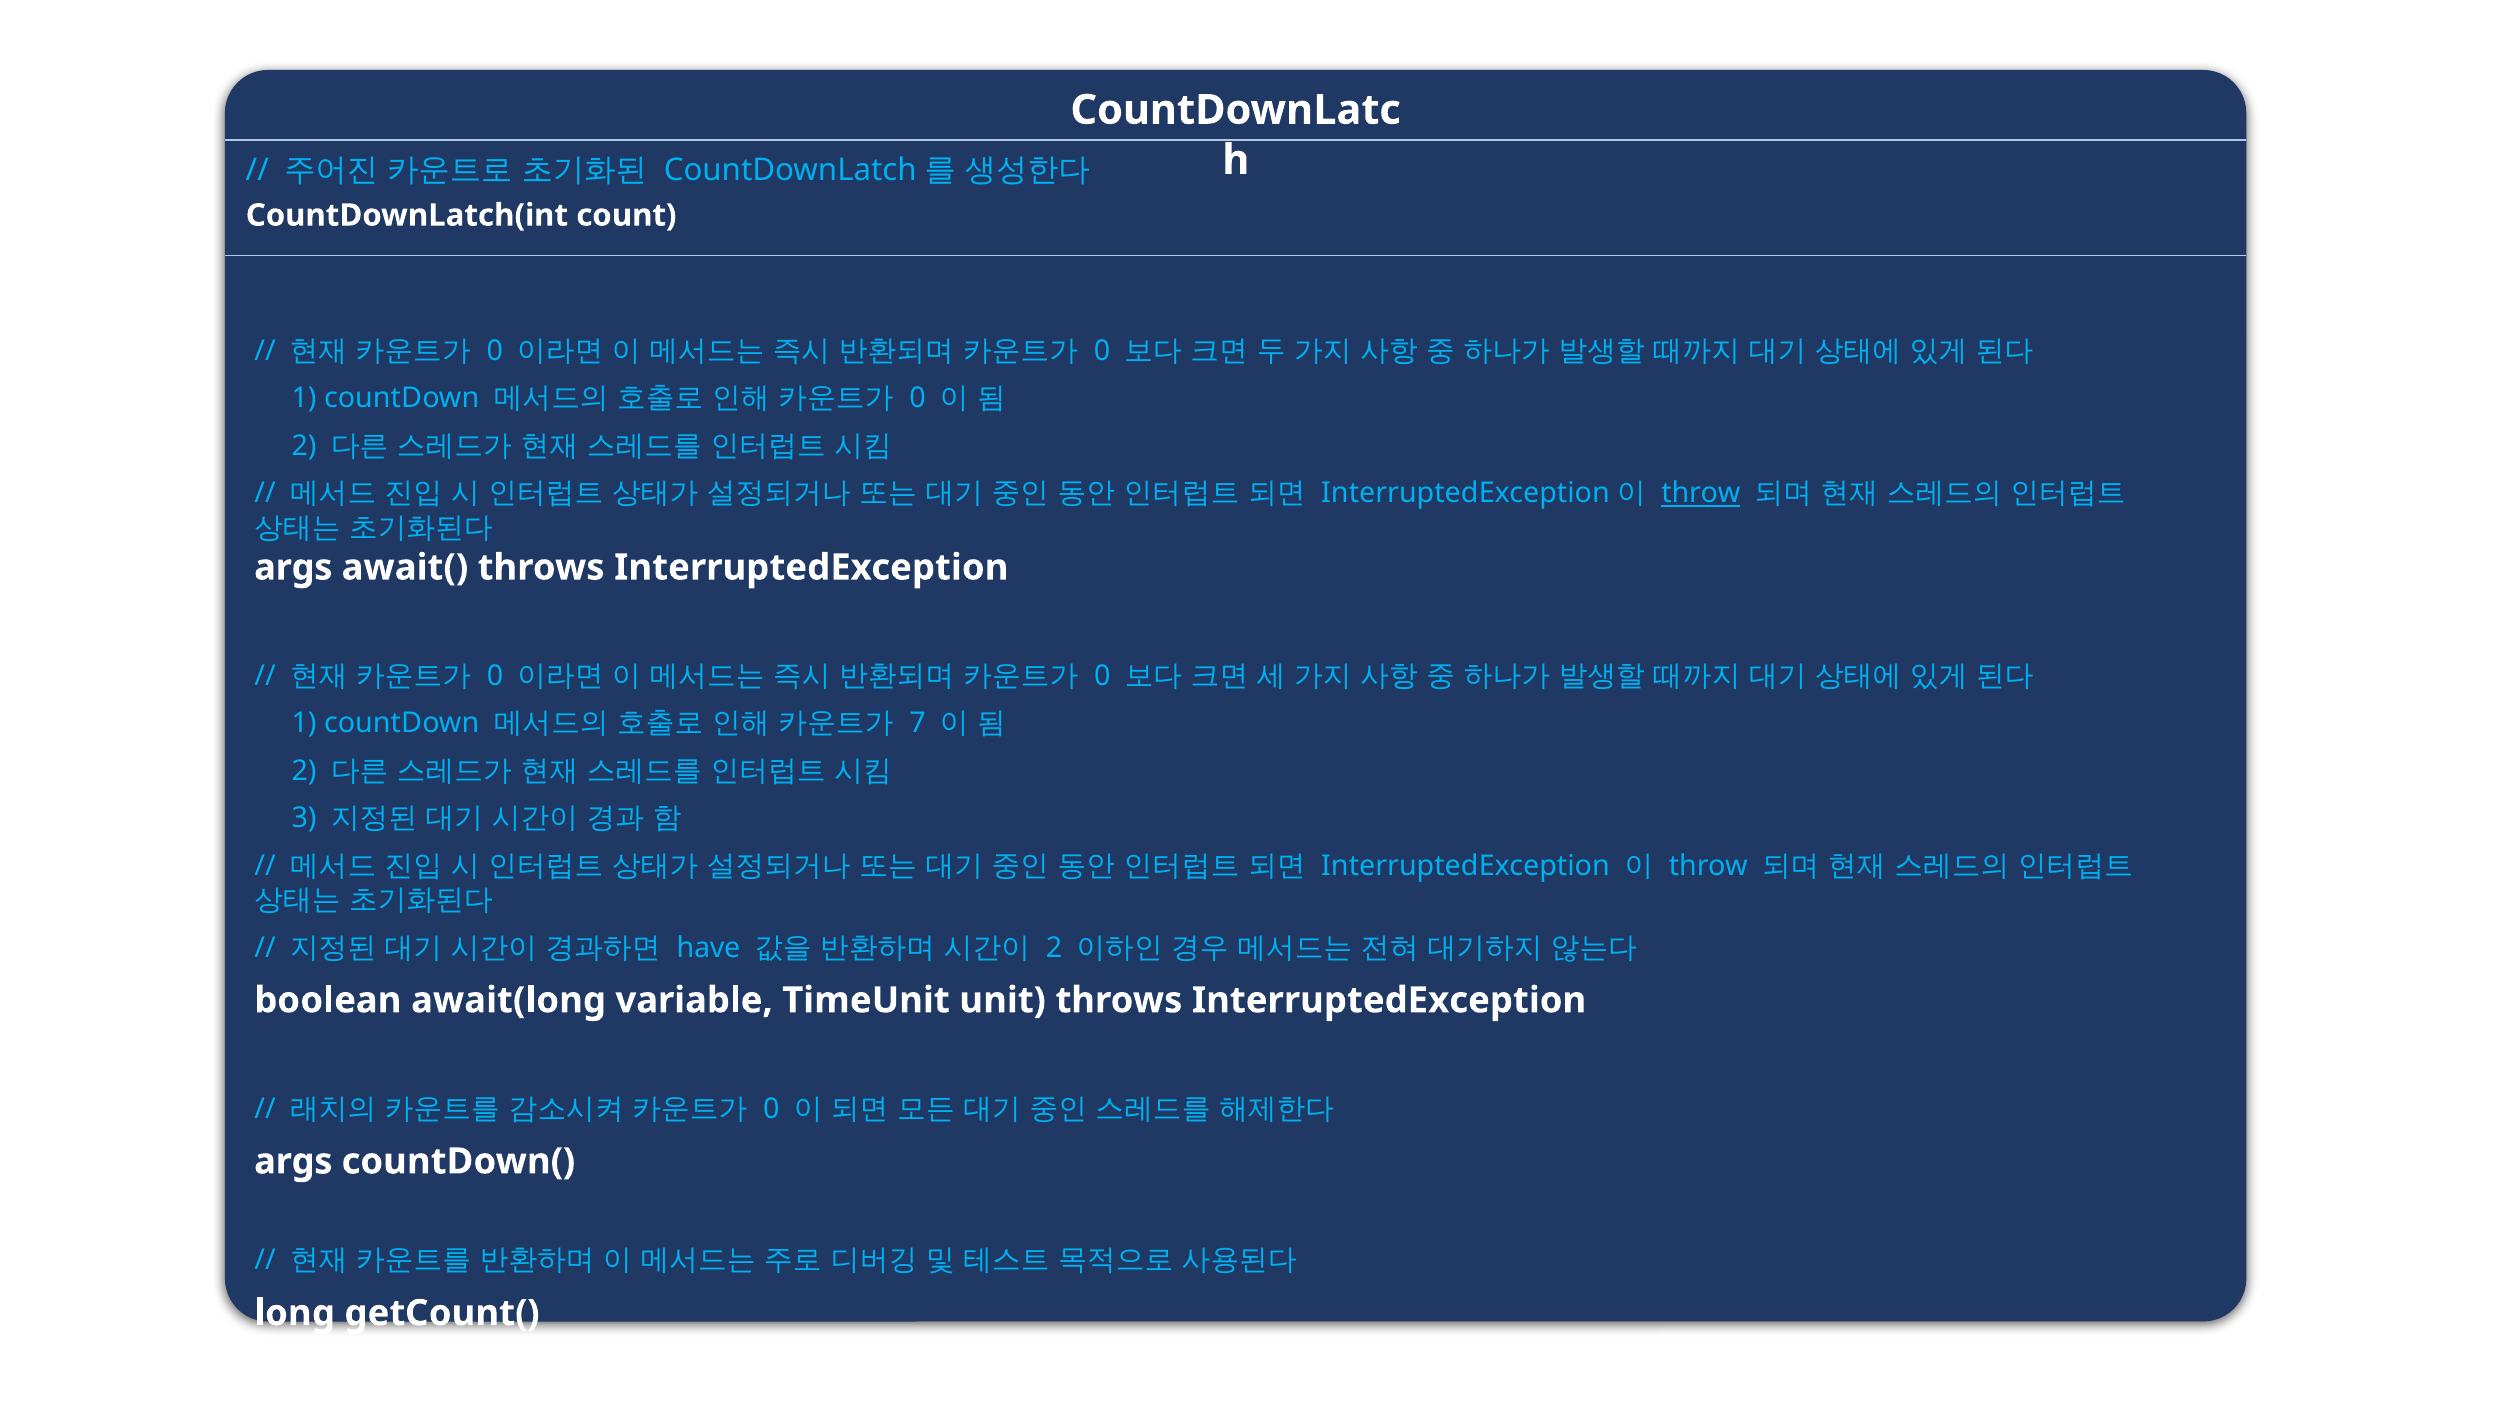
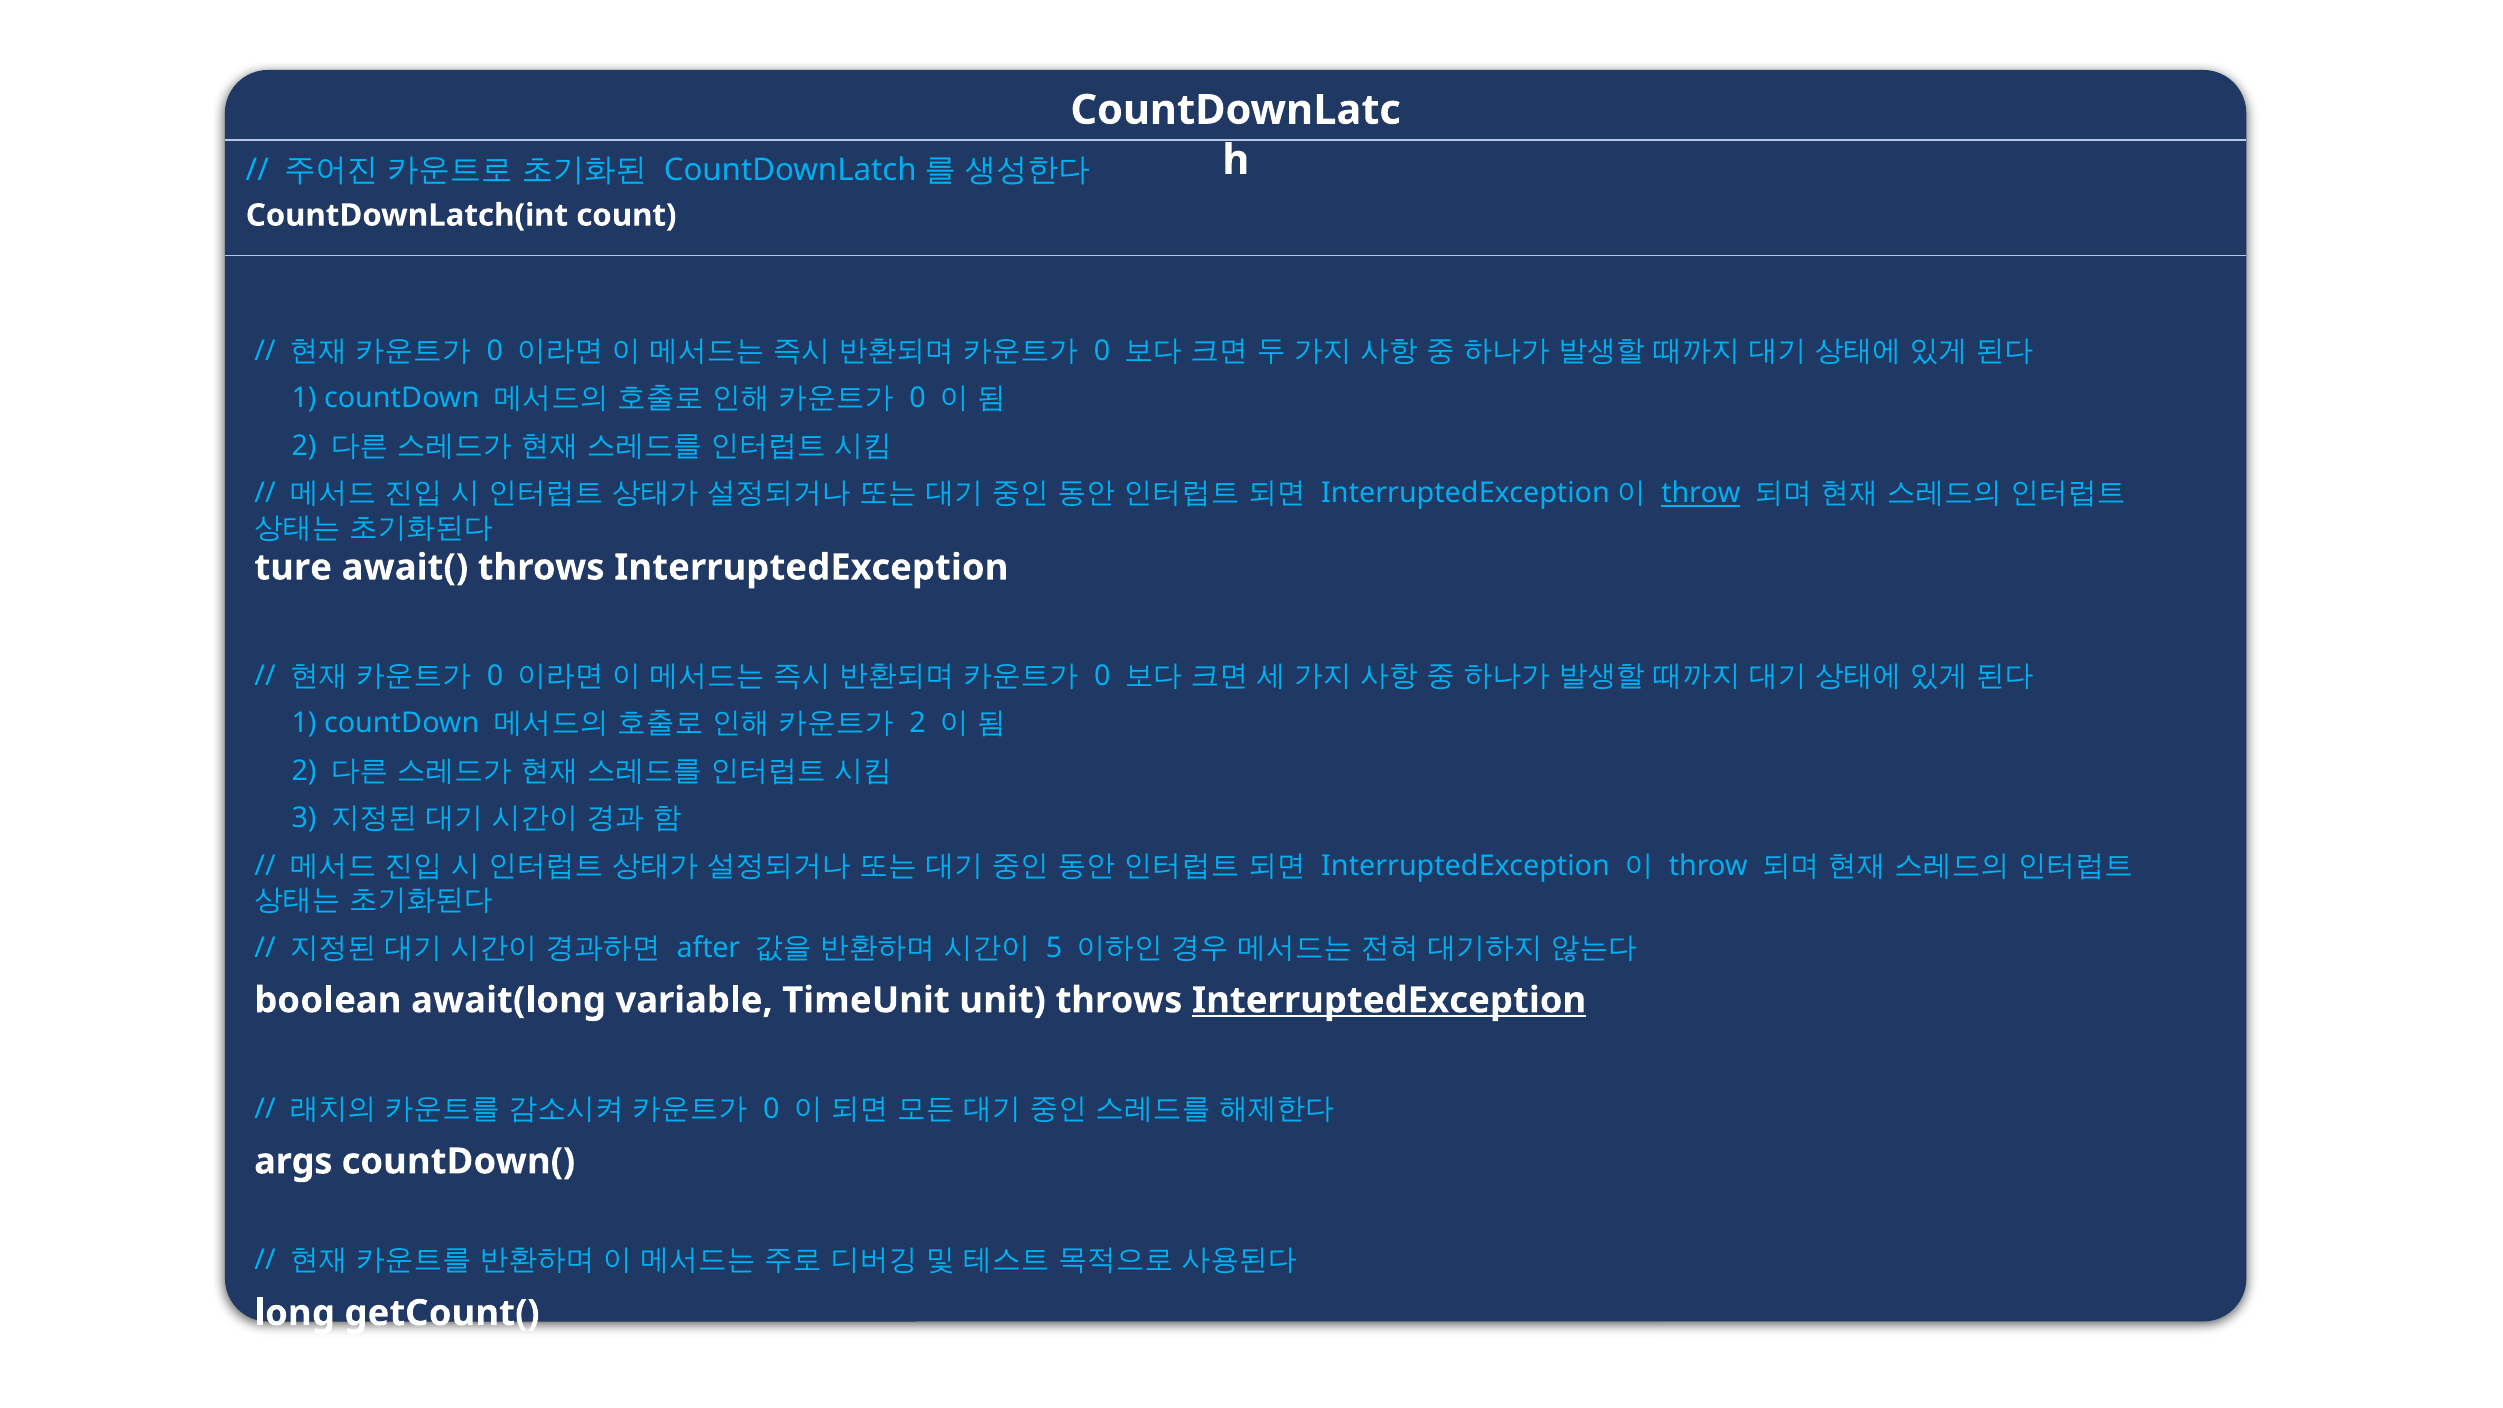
args: args -> ture (293, 567)
7: 7 -> 2 (917, 723)
have: have -> after (708, 948)
2: 2 -> 5 (1054, 948)
InterruptedException underline: none -> present (1389, 1000)
